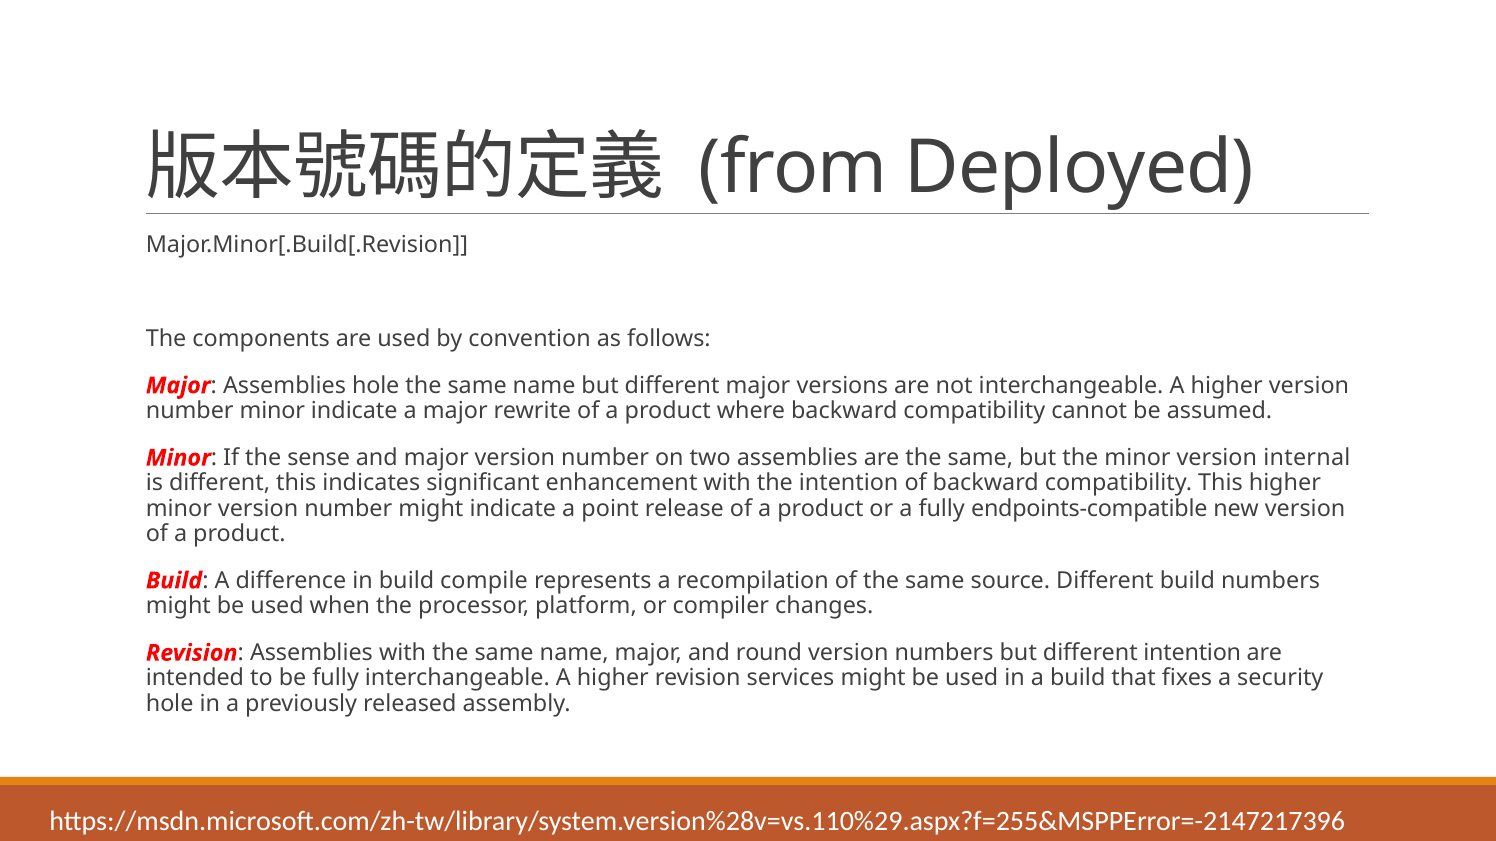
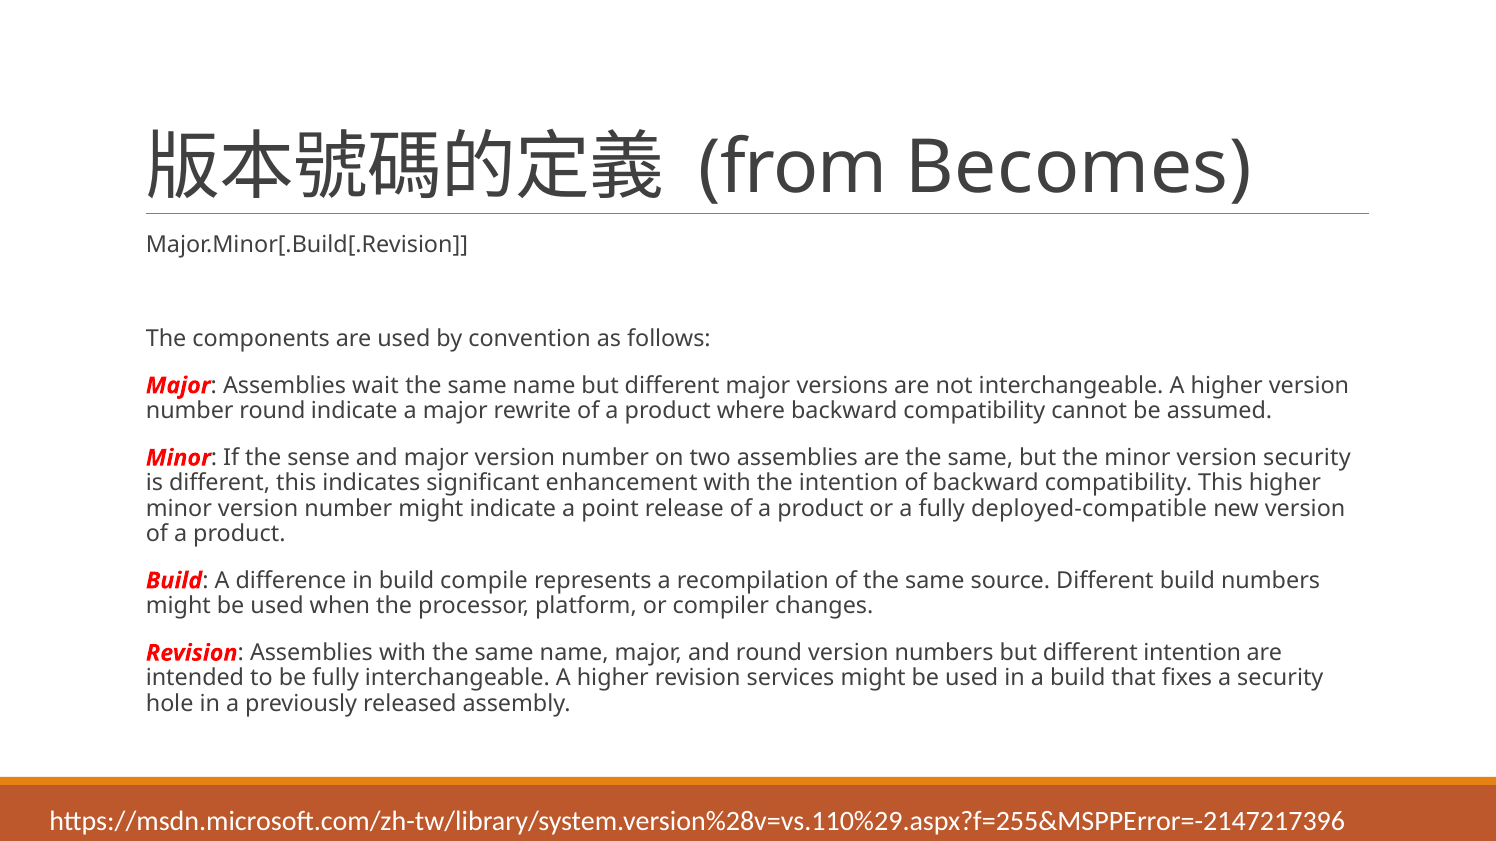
Deployed: Deployed -> Becomes (1079, 168)
Assemblies hole: hole -> wait (376, 386)
number minor: minor -> round (272, 411)
version internal: internal -> security (1307, 458)
endpoints-compatible: endpoints-compatible -> deployed-compatible (1089, 509)
